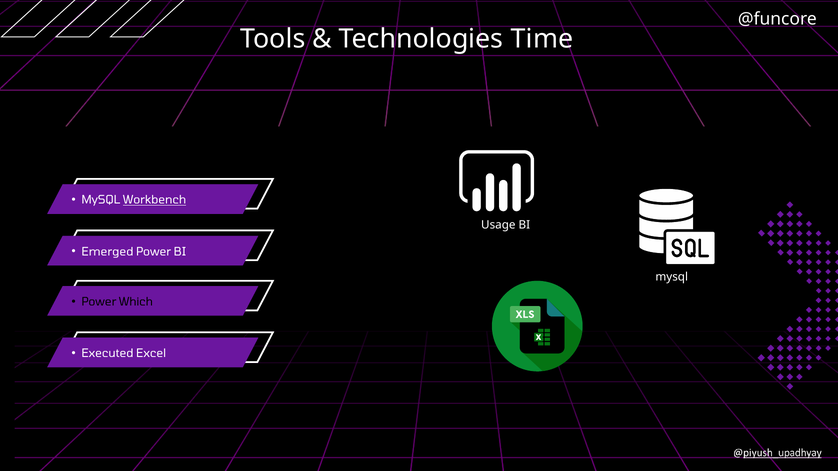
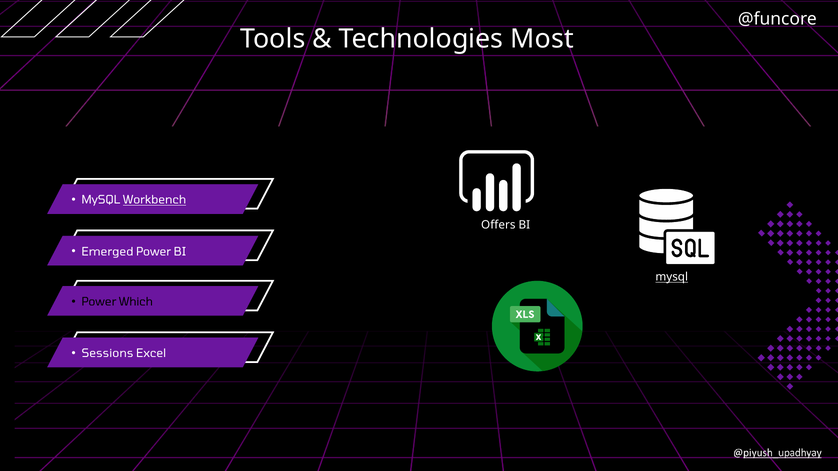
Time: Time -> Most (542, 39)
Usage: Usage -> Offers (498, 225)
mysql underline: none -> present (672, 277)
Executed: Executed -> Sessions (107, 354)
